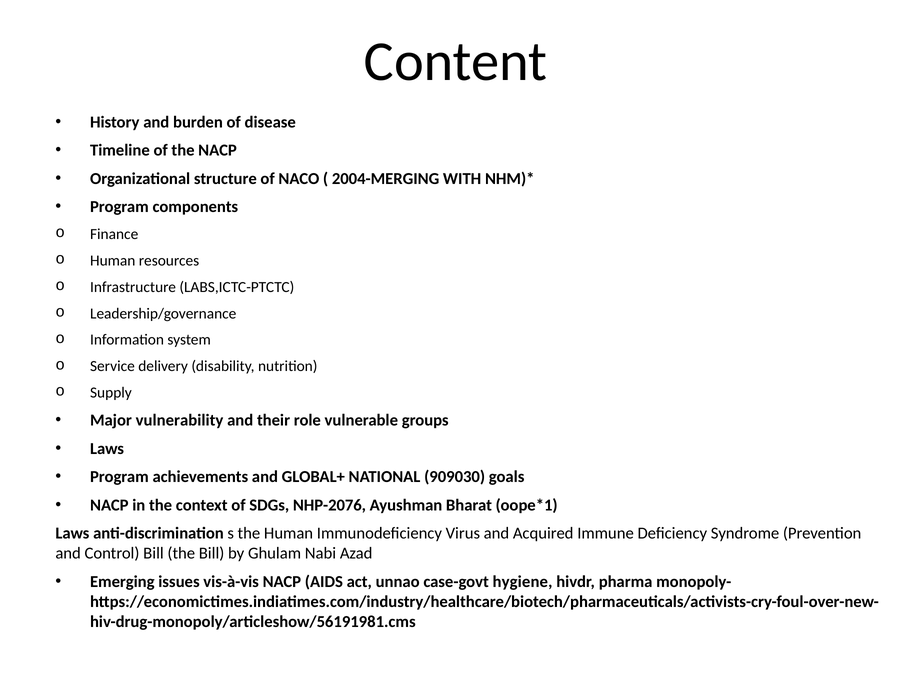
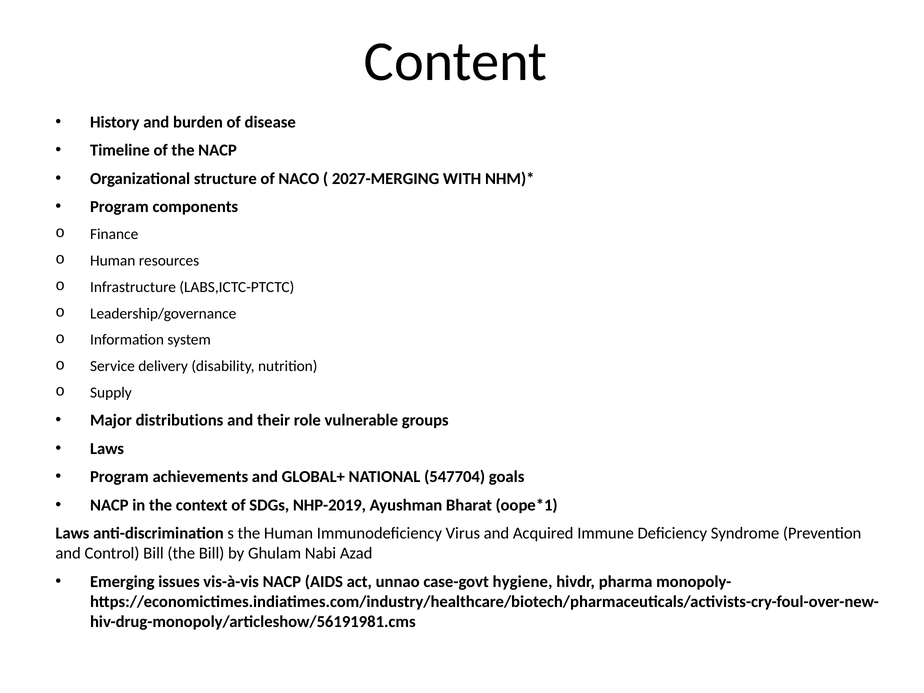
2004-MERGING: 2004-MERGING -> 2027-MERGING (386, 179)
vulnerability: vulnerability -> distributions (180, 420)
909030: 909030 -> 547704 (455, 477)
NHP-2076: NHP-2076 -> NHP-2019 (329, 505)
